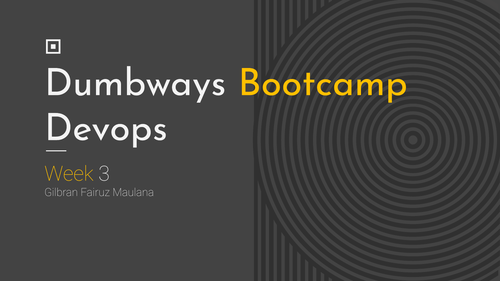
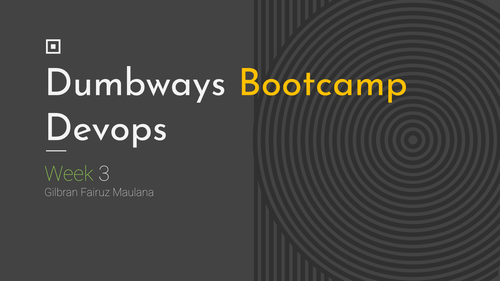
Week colour: yellow -> light green (69, 174)
